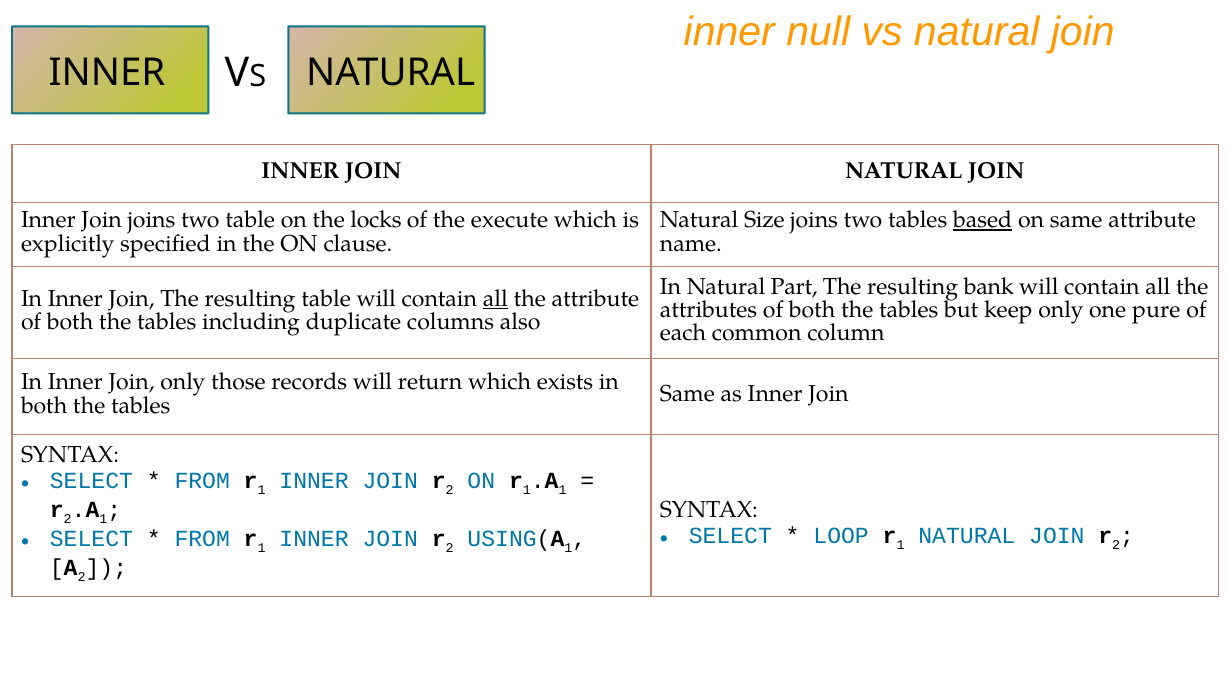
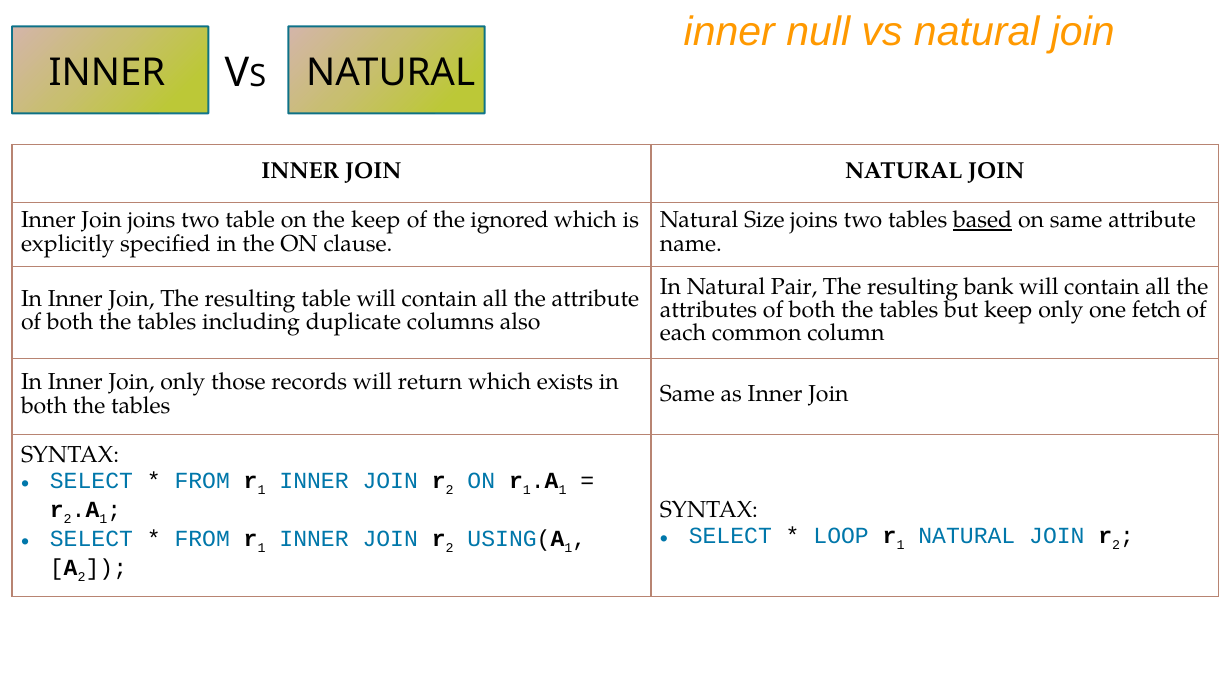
the locks: locks -> keep (376, 220)
execute: execute -> ignored (510, 220)
Part: Part -> Pair (794, 287)
all underline: present -> none (495, 299)
pure: pure -> fetch (1156, 310)
